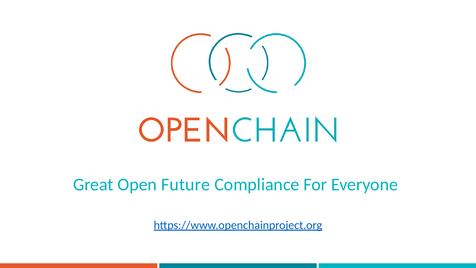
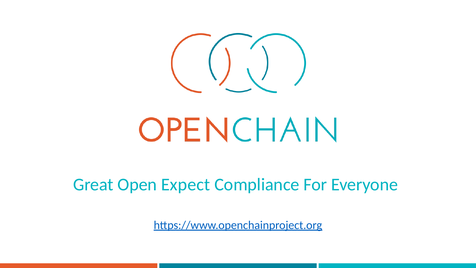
Future: Future -> Expect (186, 184)
